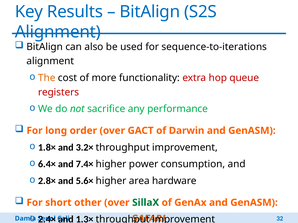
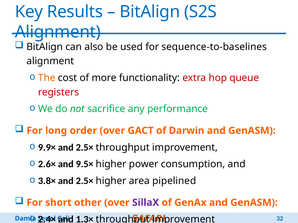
sequence-to-iterations: sequence-to-iterations -> sequence-to-baselines (214, 47)
1.8×: 1.8× -> 9.9× (47, 148)
3.2×: 3.2× -> 2.5× (85, 148)
6.4×: 6.4× -> 2.6× (47, 164)
7.4×: 7.4× -> 9.5× (85, 164)
2.8×: 2.8× -> 3.8× (47, 181)
5.6×: 5.6× -> 2.5× (85, 181)
hardware: hardware -> pipelined (174, 181)
SillaX colour: green -> purple (146, 203)
